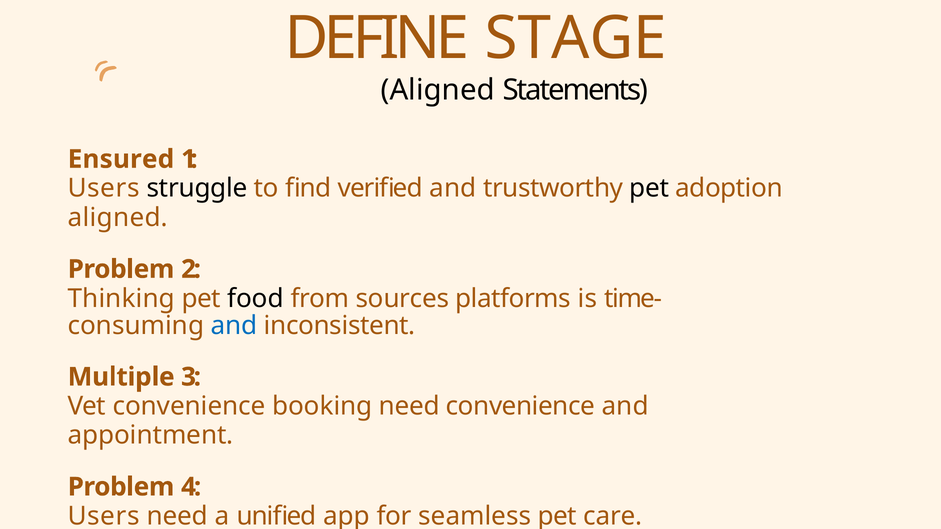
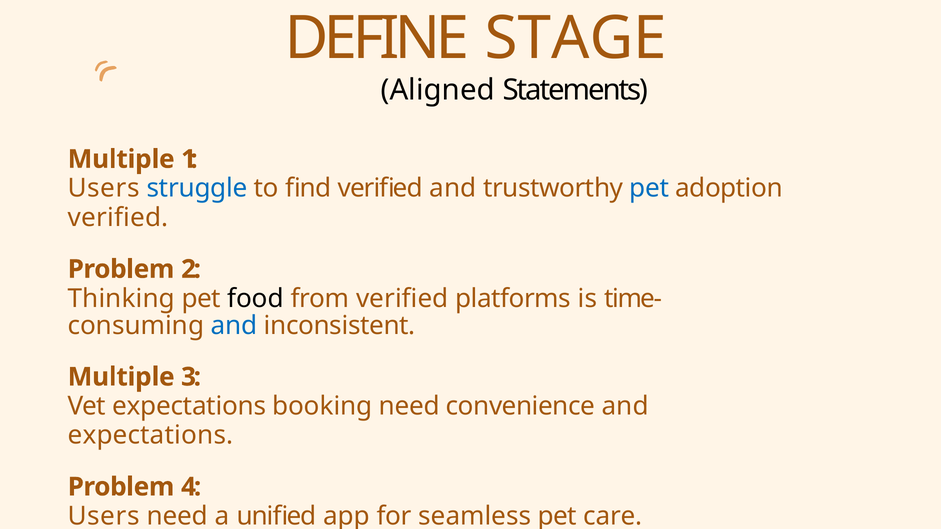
Ensured: Ensured -> Multiple (121, 159)
struggle colour: black -> blue (197, 188)
pet colour: black -> blue (649, 188)
aligned: aligned -> verified (118, 218)
from sources: sources -> verified (402, 299)
Vet convenience: convenience -> expectations (189, 406)
appointment: appointment -> expectations (150, 435)
